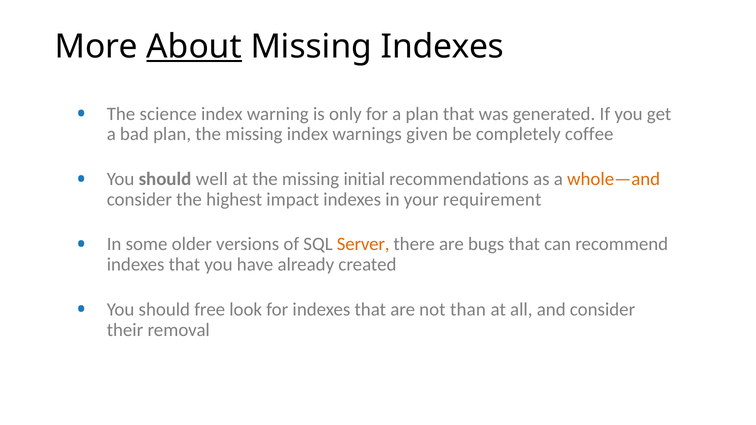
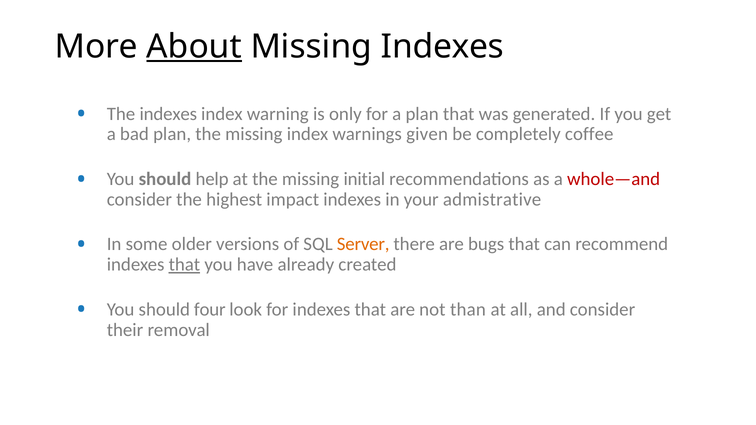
The science: science -> indexes (168, 114)
well: well -> help (212, 179)
whole—and colour: orange -> red (614, 179)
requirement: requirement -> admistrative (492, 200)
that underline: none -> present (184, 265)
free: free -> four (210, 310)
